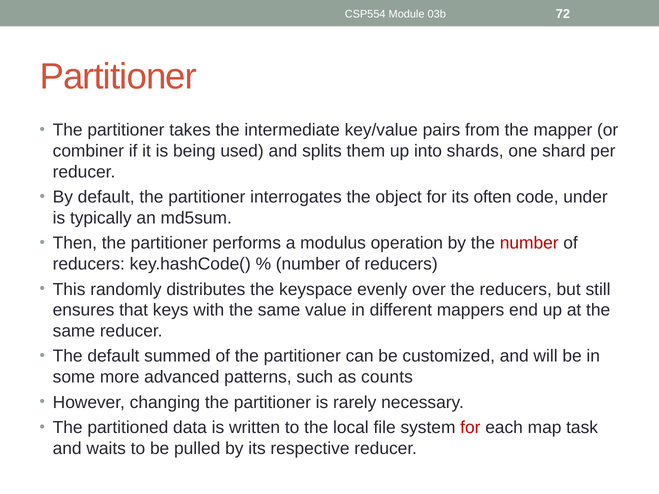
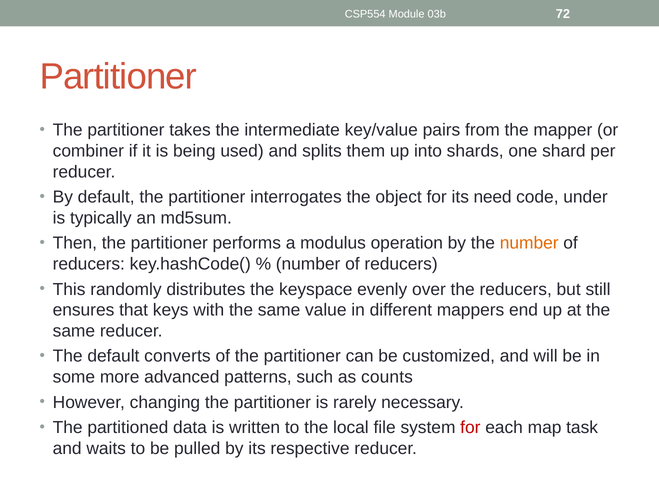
often: often -> need (493, 197)
number colour: red -> orange (529, 243)
summed: summed -> converts (177, 356)
